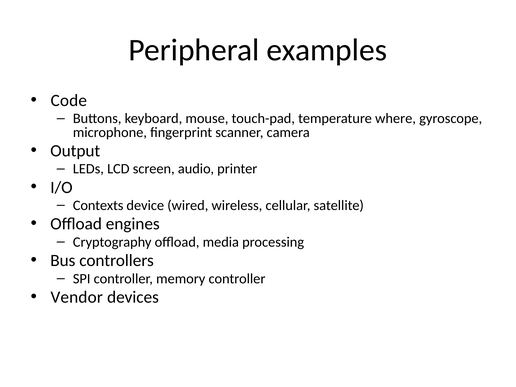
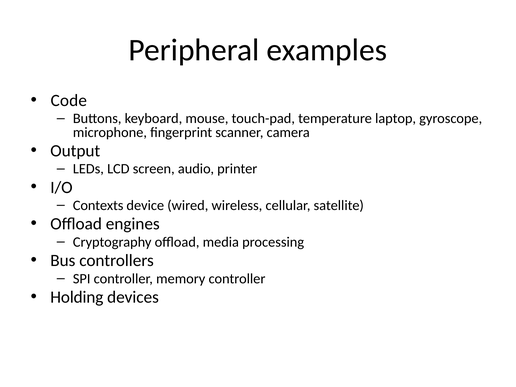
where: where -> laptop (396, 119)
Vendor: Vendor -> Holding (77, 297)
